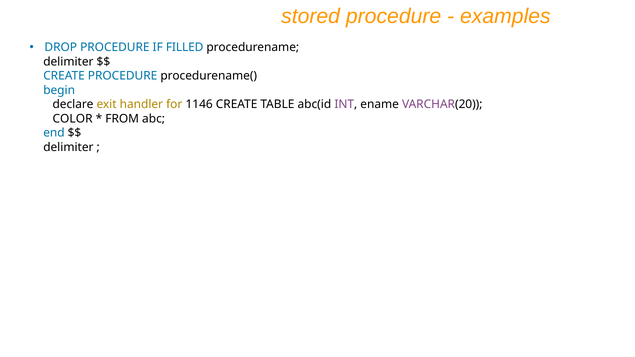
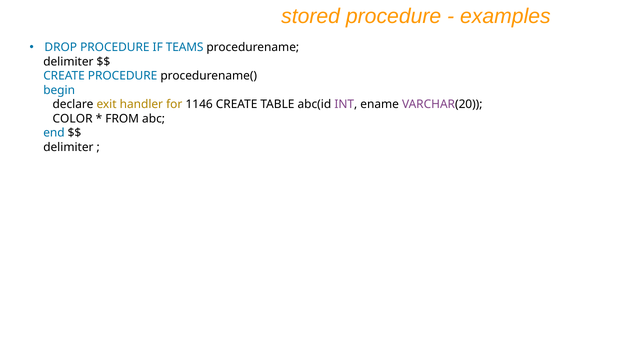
FILLED: FILLED -> TEAMS (185, 47)
